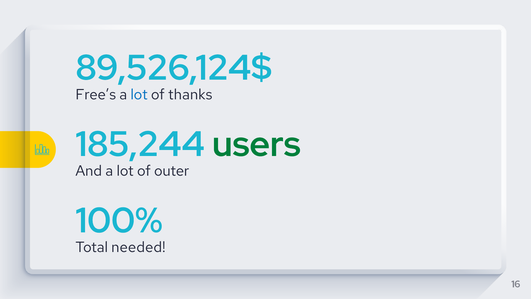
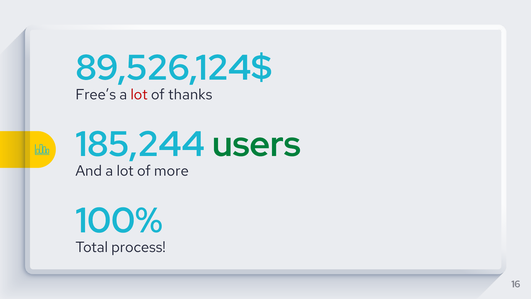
lot colour: blue -> red (139, 94)
outer: outer -> more (171, 171)
needed: needed -> process (139, 247)
